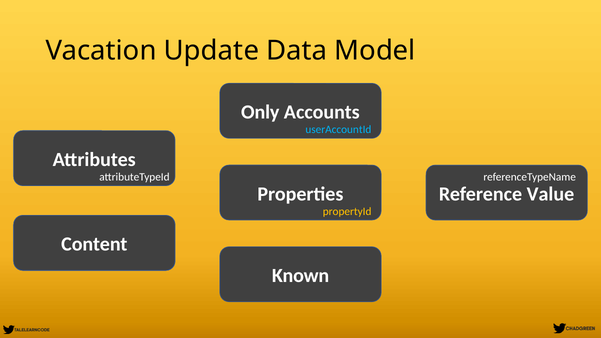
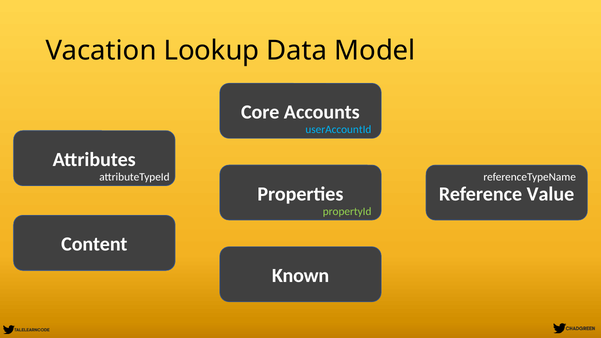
Update: Update -> Lookup (212, 50)
Only: Only -> Core (260, 112)
propertyId colour: yellow -> light green (347, 212)
